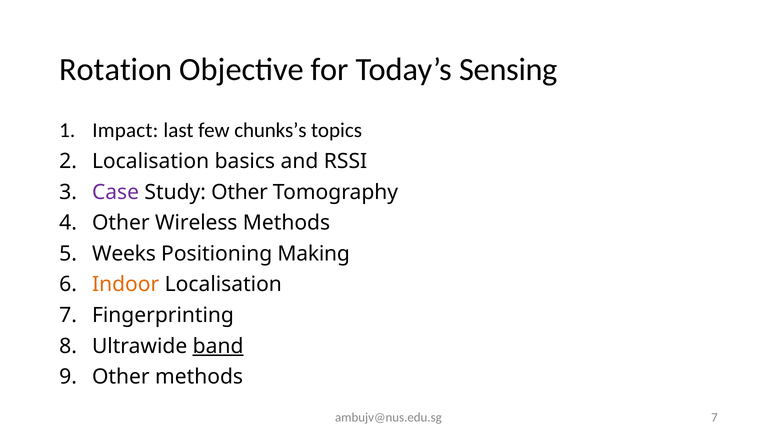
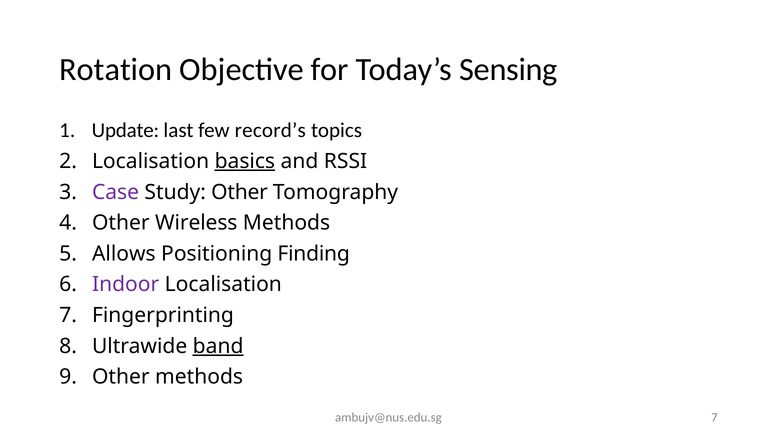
Impact: Impact -> Update (125, 130)
chunks’s: chunks’s -> record’s (270, 130)
basics underline: none -> present (245, 161)
Weeks: Weeks -> Allows (124, 254)
Making: Making -> Finding (314, 254)
Indoor colour: orange -> purple (126, 285)
